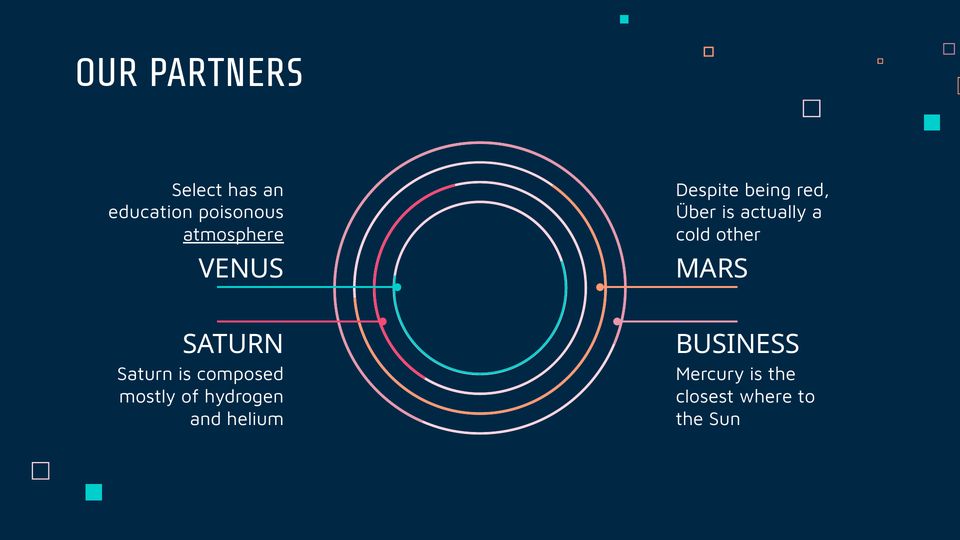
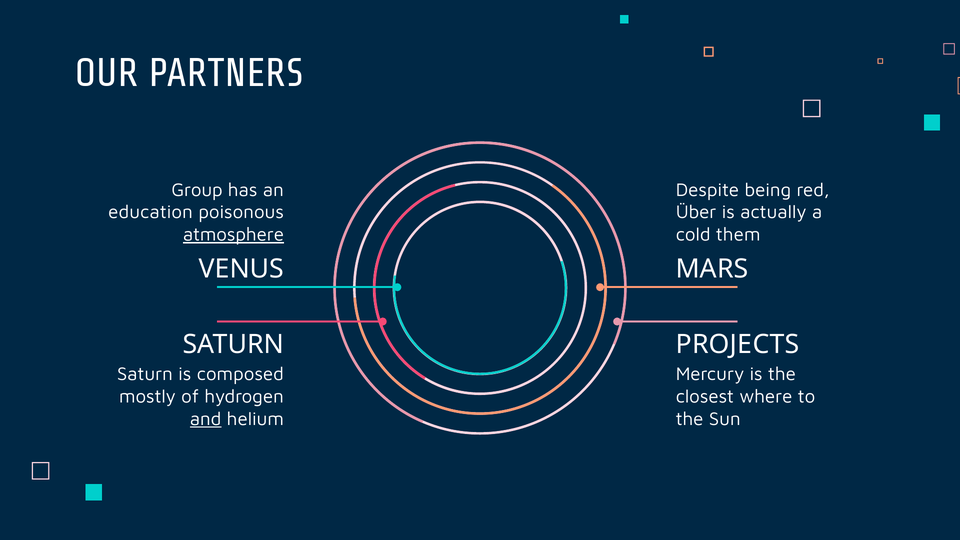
Select: Select -> Group (197, 190)
other: other -> them (738, 235)
BUSINESS: BUSINESS -> PROJECTS (738, 344)
and underline: none -> present (206, 419)
